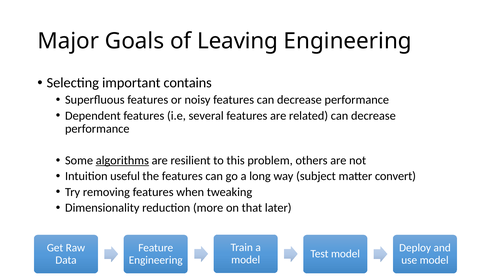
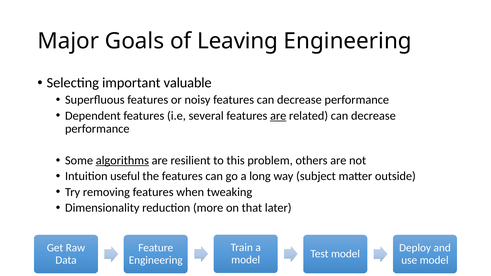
contains: contains -> valuable (188, 83)
are underline: none -> present (278, 116)
convert: convert -> outside (395, 176)
